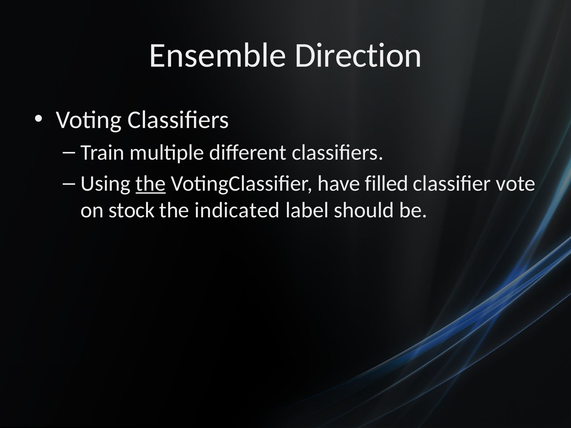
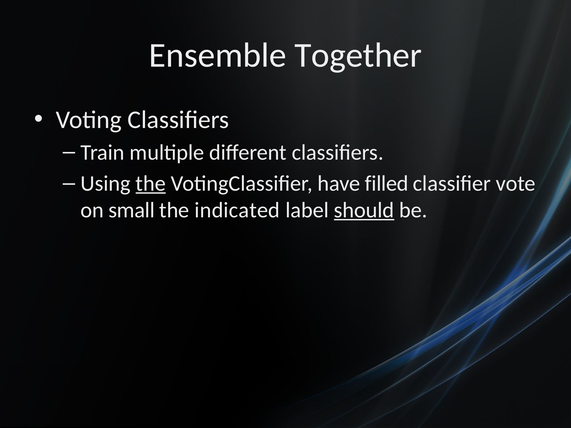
Direction: Direction -> Together (358, 55)
stock: stock -> small (132, 210)
should underline: none -> present (364, 210)
